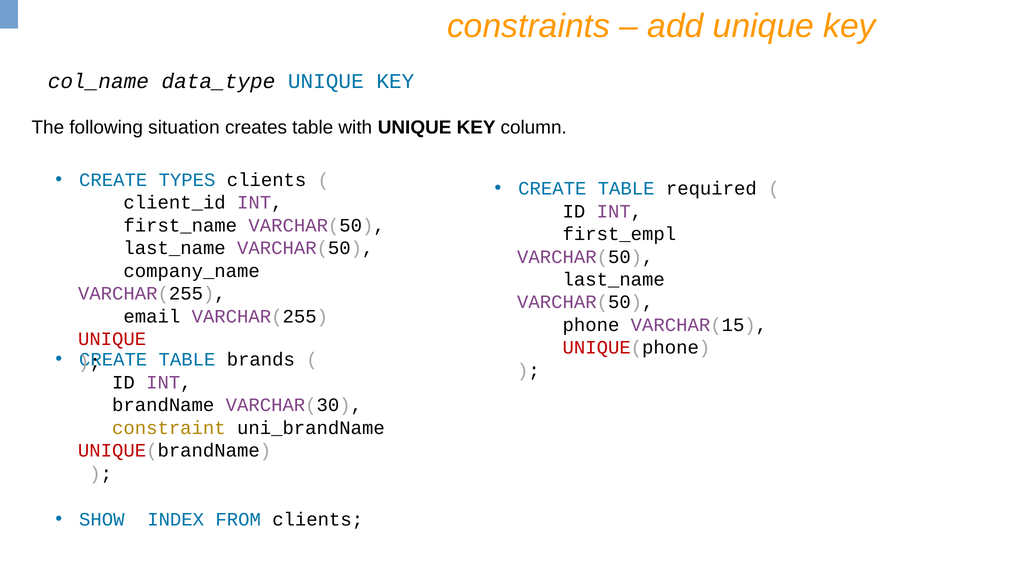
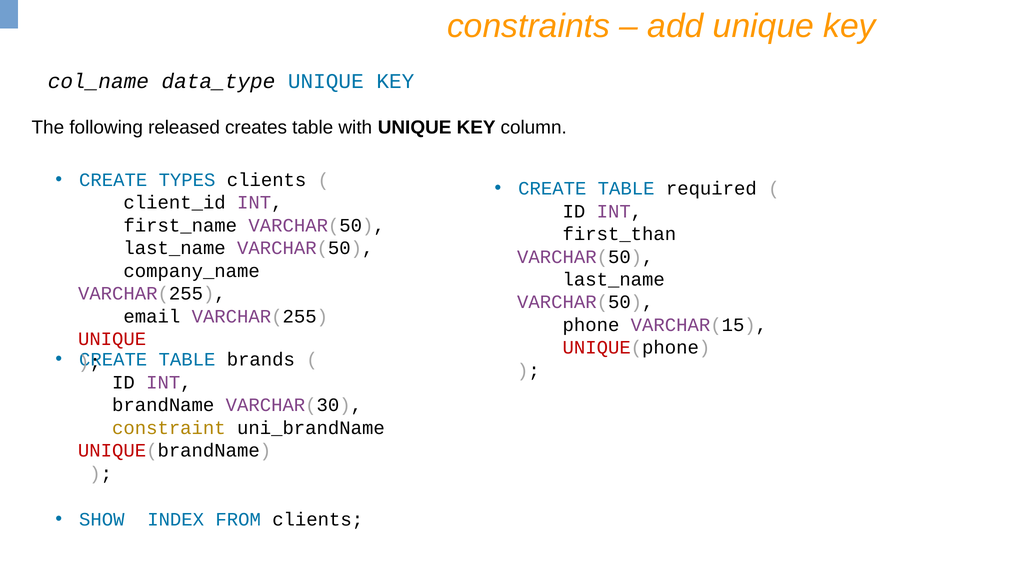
situation: situation -> released (184, 127)
first_empl: first_empl -> first_than (619, 234)
